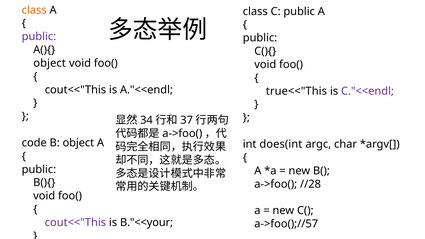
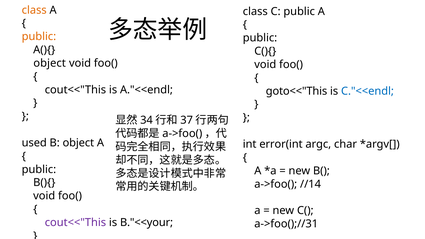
public colour: purple -> orange (39, 37)
true<<"This: true<<"This -> goto<<"This (297, 91)
C."<<endl colour: purple -> blue (367, 91)
code: code -> used (34, 143)
does(int: does(int -> error(int (281, 144)
//28: //28 -> //14 (311, 184)
a->foo();//57: a->foo();//57 -> a->foo();//31 (286, 224)
